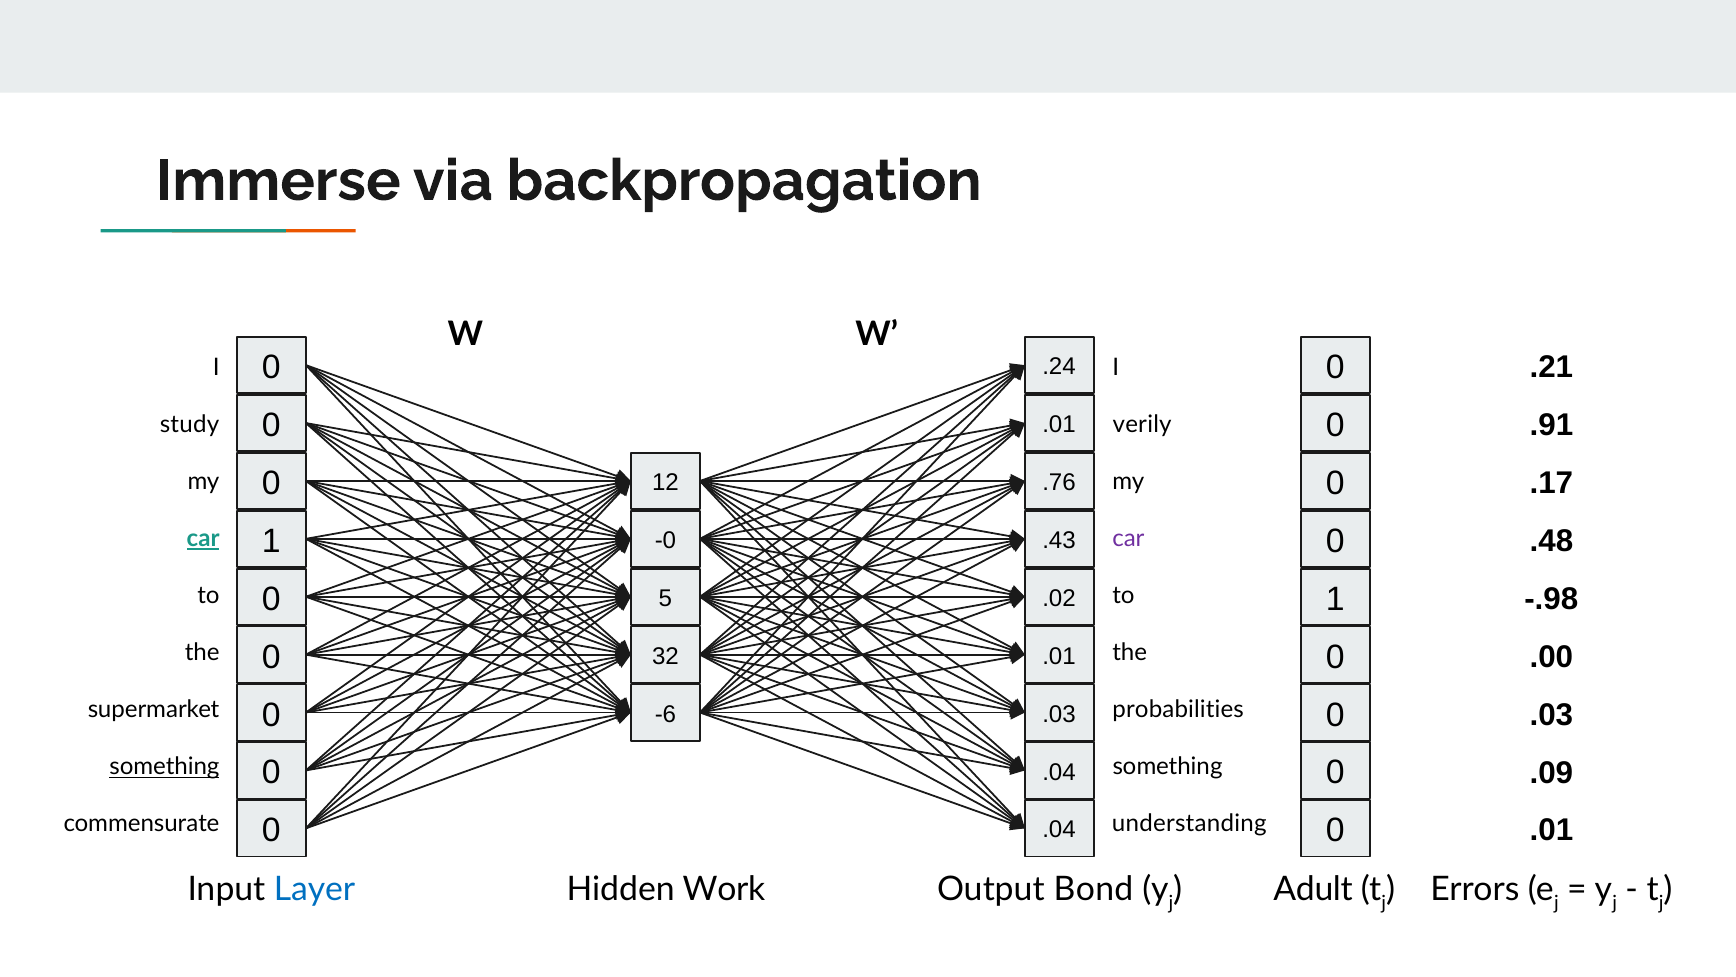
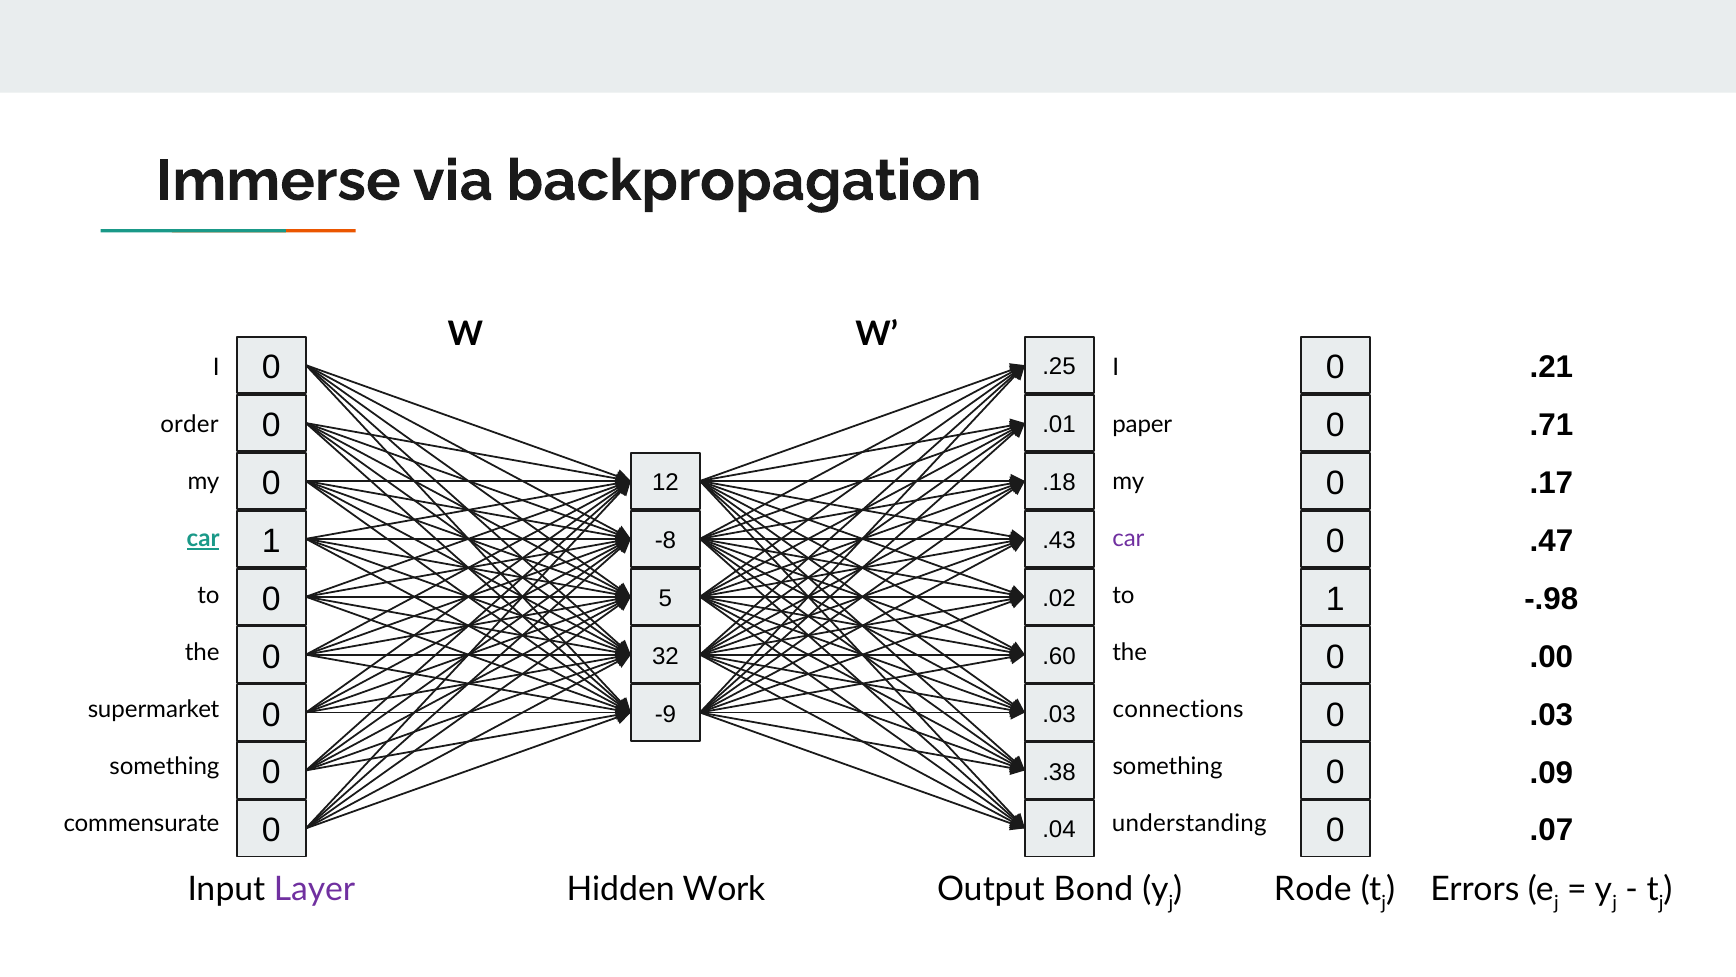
.24: .24 -> .25 (1059, 367)
.91: .91 -> .71 (1551, 425)
study: study -> order (190, 425)
verily: verily -> paper (1142, 425)
.76: .76 -> .18 (1059, 482)
.48: .48 -> .47 (1551, 541)
-0: -0 -> -8 (665, 540)
.01: .01 -> .60 (1059, 656)
probabilities: probabilities -> connections (1178, 710)
-6: -6 -> -9 (665, 714)
something underline: present -> none (164, 767)
.04: .04 -> .38 (1059, 772)
.01: .01 -> .07 (1551, 830)
Layer colour: blue -> purple (315, 889)
Adult: Adult -> Rode (1313, 889)
